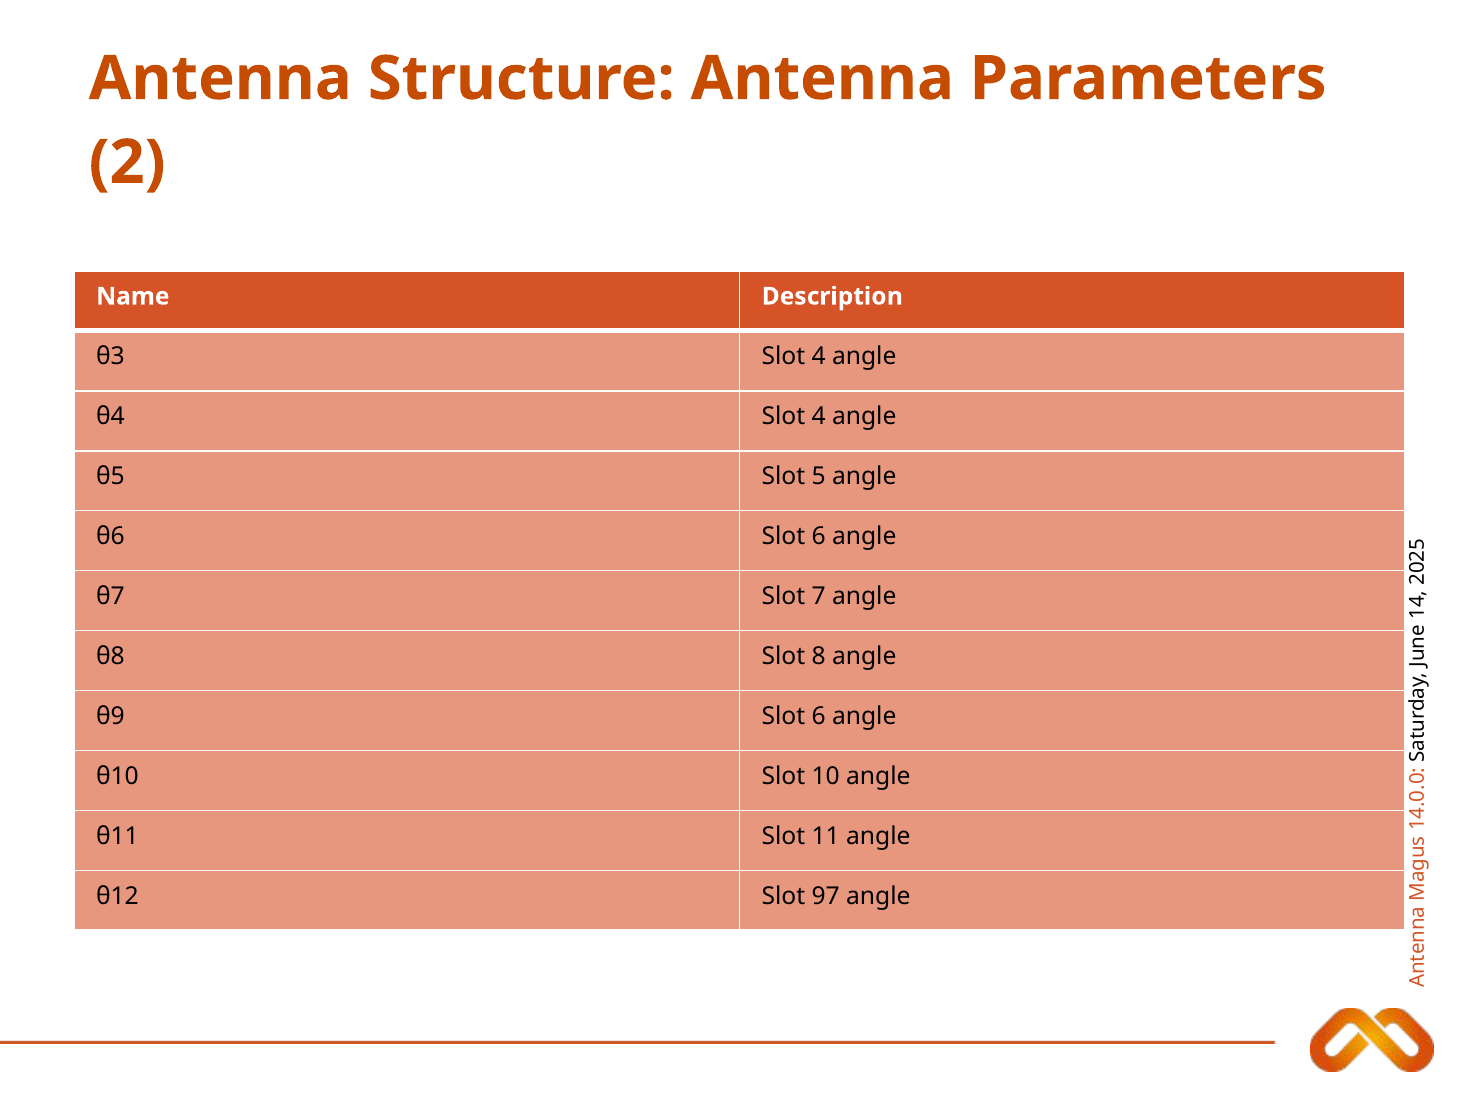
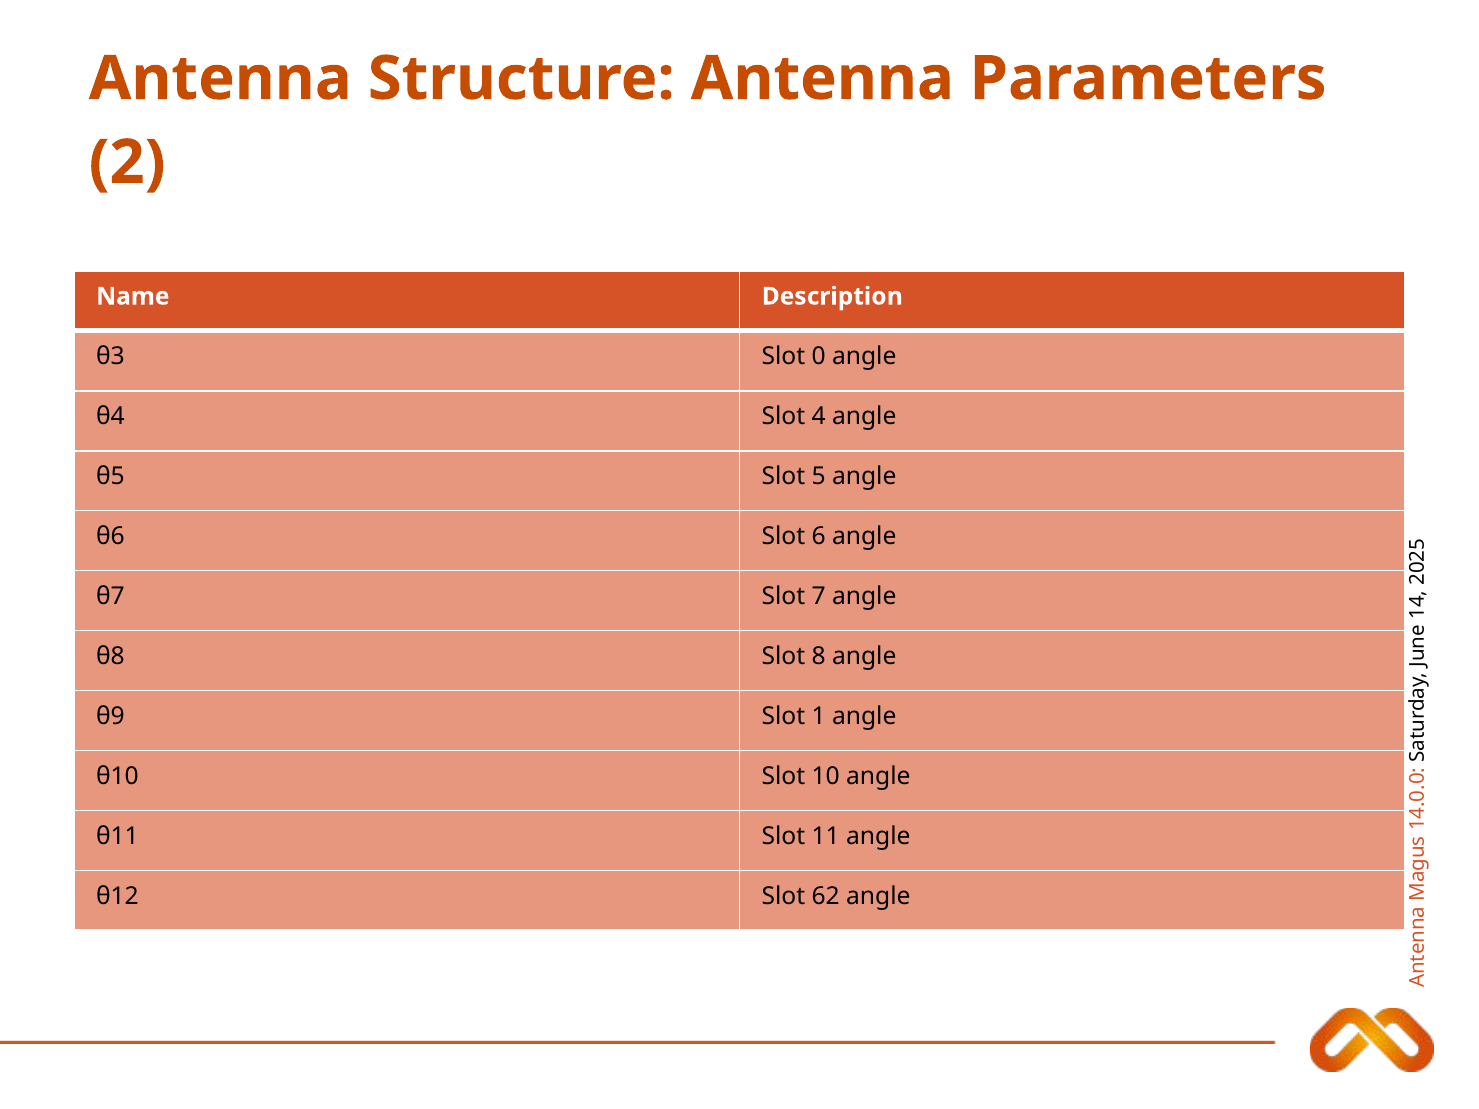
θ3 Slot 4: 4 -> 0 (819, 356)
θ9 Slot 6: 6 -> 1 (819, 716)
97: 97 -> 62 (826, 896)
